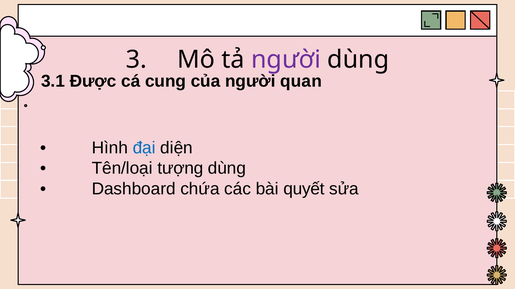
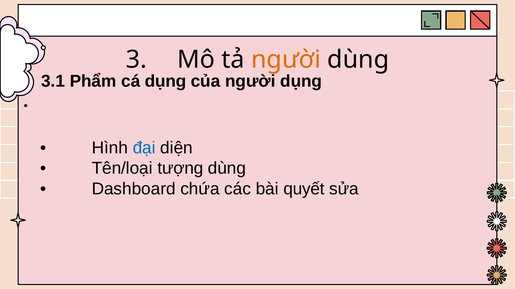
người colour: purple -> orange (286, 60)
Được: Được -> Phẩm (93, 81)
cá cung: cung -> dụng (166, 81)
người quan: quan -> dụng (301, 81)
